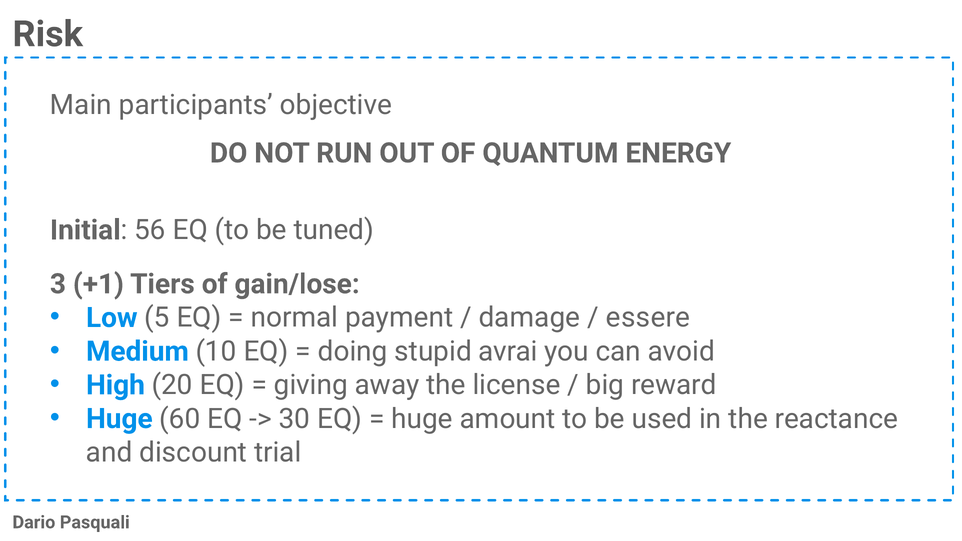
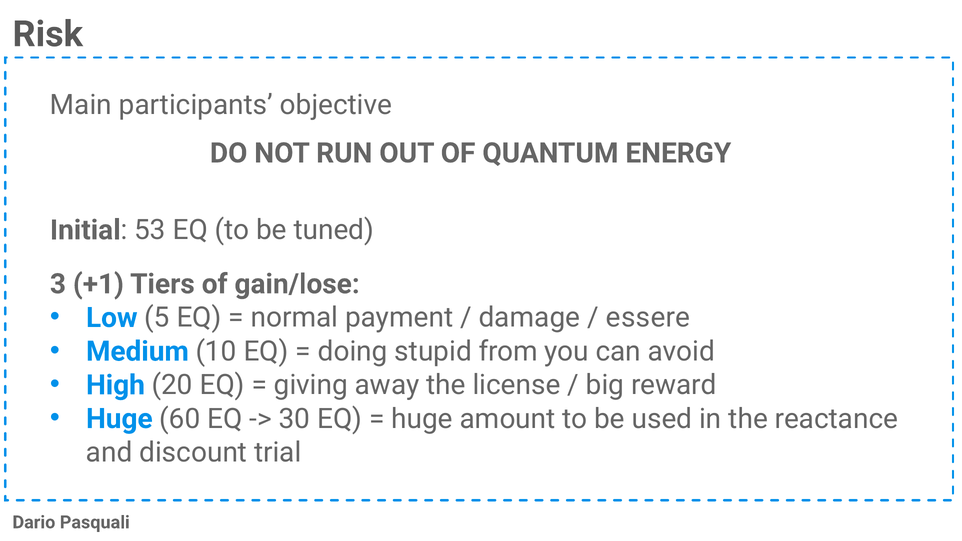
56: 56 -> 53 (150, 230)
avrai: avrai -> from (508, 351)
